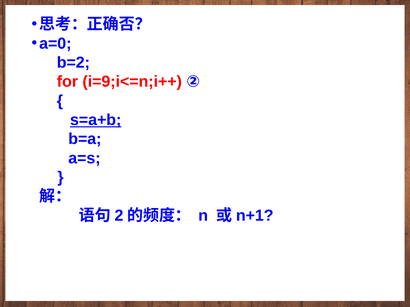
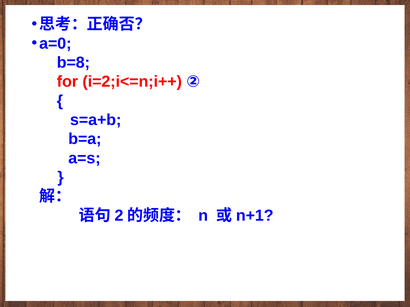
b=2: b=2 -> b=8 (73, 63)
i=9;i<=n;i++: i=9;i<=n;i++ -> i=2;i<=n;i++ (132, 82)
s=a+b underline: present -> none (96, 120)
